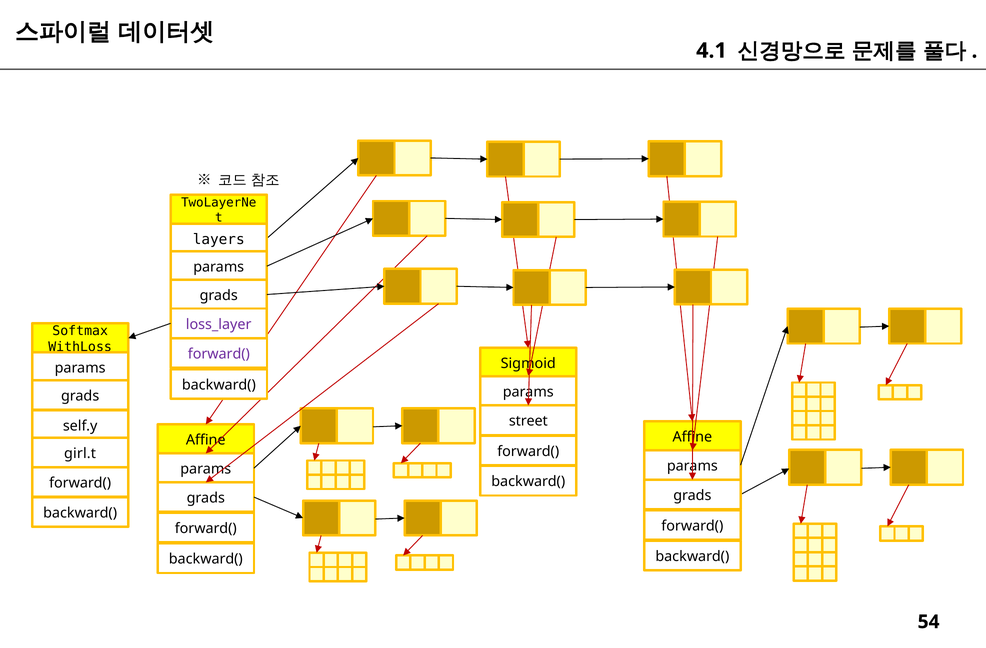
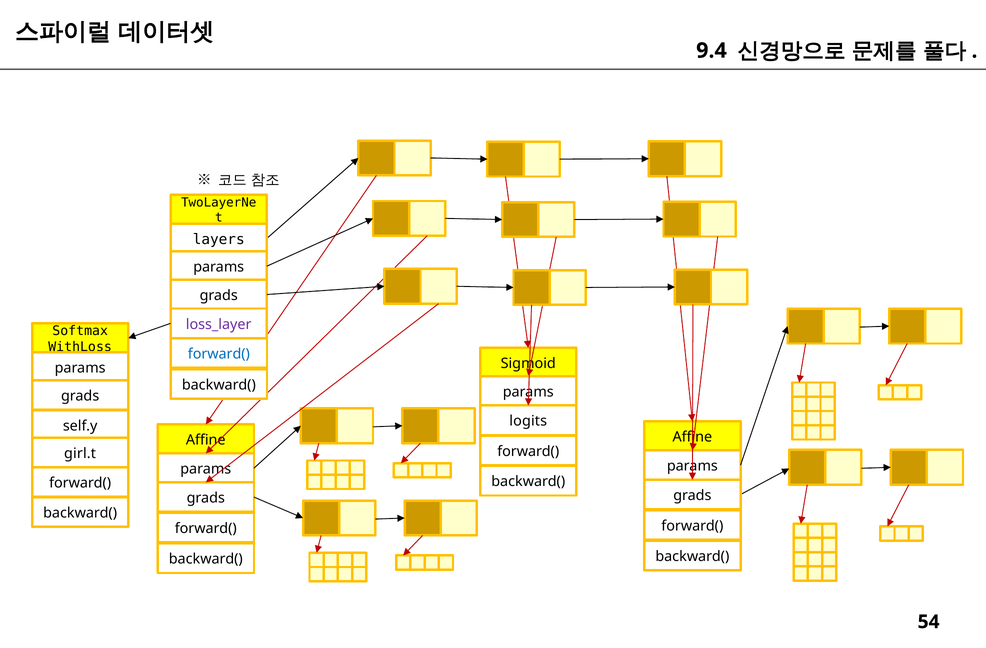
4.1: 4.1 -> 9.4 (711, 51)
forward( colour: purple -> blue (219, 354)
street: street -> logits (528, 421)
